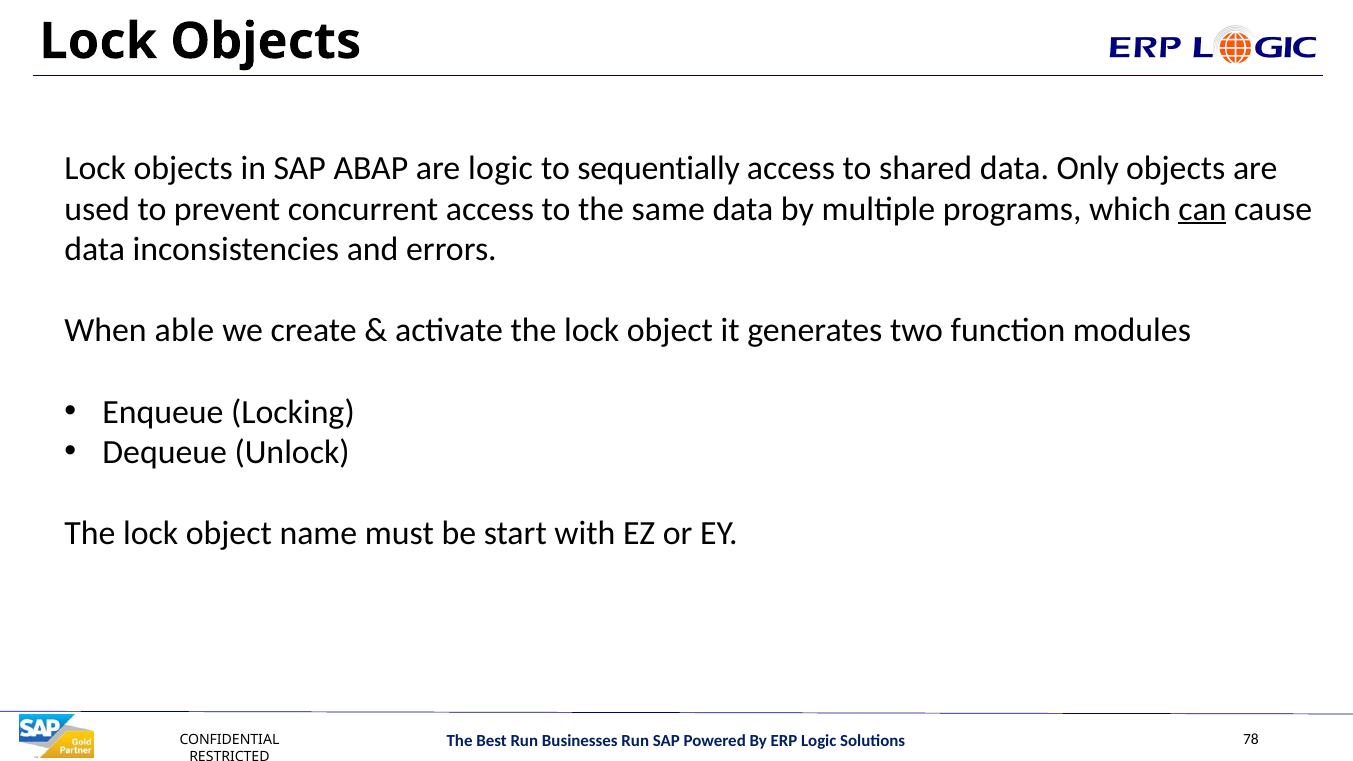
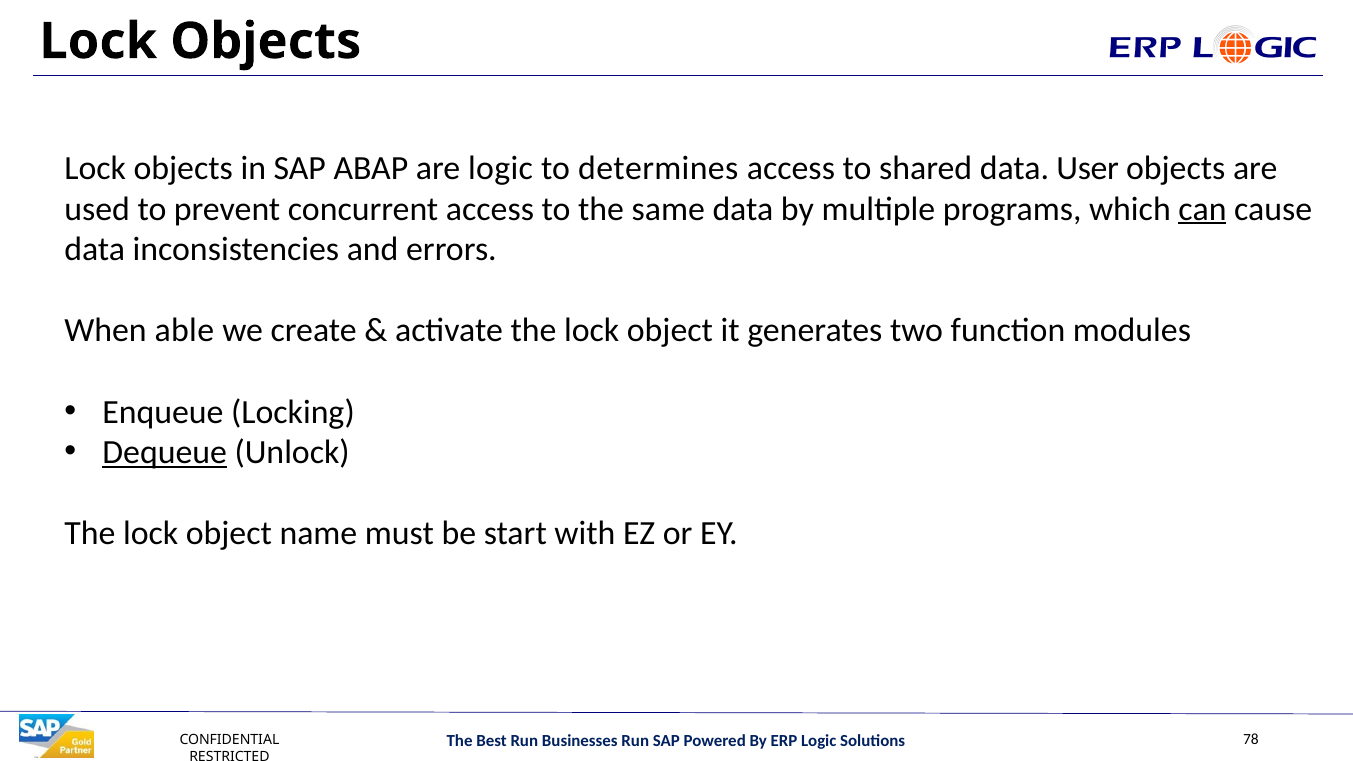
sequentially: sequentially -> determines (658, 168)
Only: Only -> User (1088, 168)
Dequeue underline: none -> present (165, 452)
